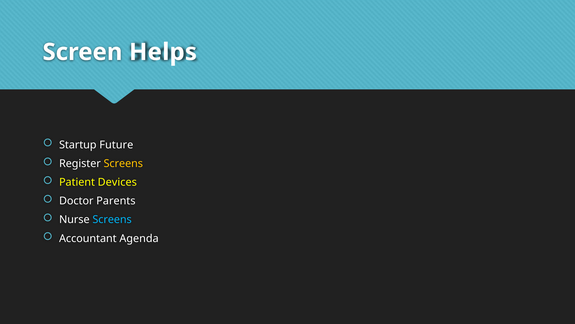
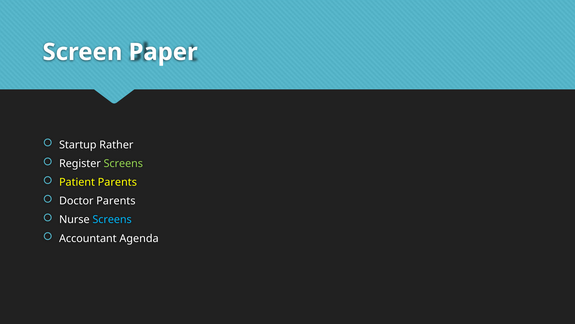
Helps: Helps -> Paper (163, 52)
Future: Future -> Rather (116, 145)
Screens colour: yellow -> light green (123, 163)
Patient Devices: Devices -> Parents (117, 182)
